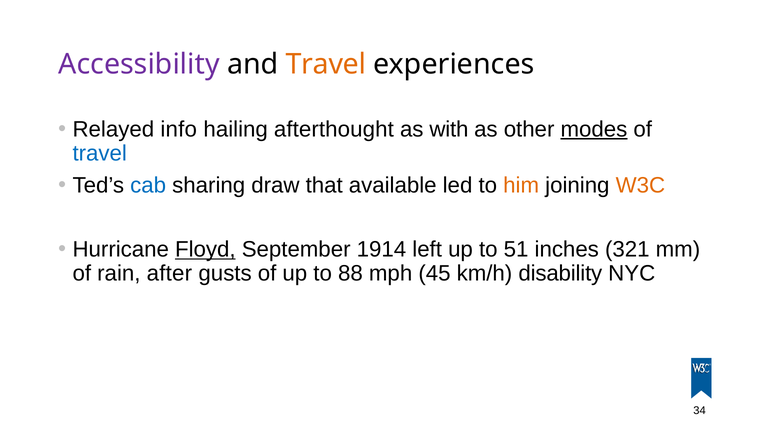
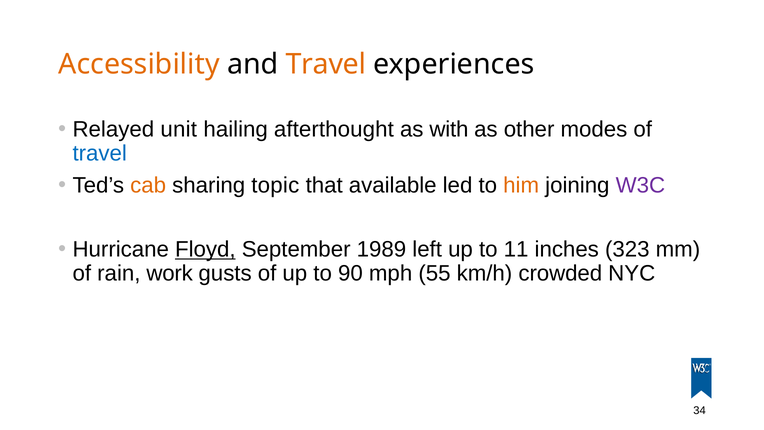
Accessibility colour: purple -> orange (139, 64)
info: info -> unit (179, 129)
modes underline: present -> none (594, 129)
cab colour: blue -> orange (148, 185)
draw: draw -> topic (275, 185)
W3C colour: orange -> purple (640, 185)
1914: 1914 -> 1989 (381, 249)
51: 51 -> 11 (516, 249)
321: 321 -> 323 (627, 249)
after: after -> work (170, 273)
88: 88 -> 90 (350, 273)
45: 45 -> 55 (434, 273)
disability: disability -> crowded (560, 273)
